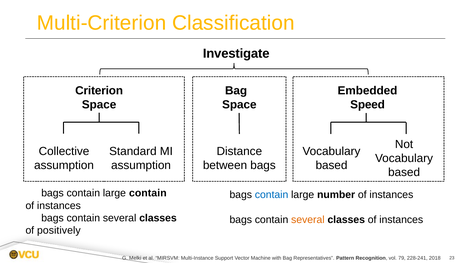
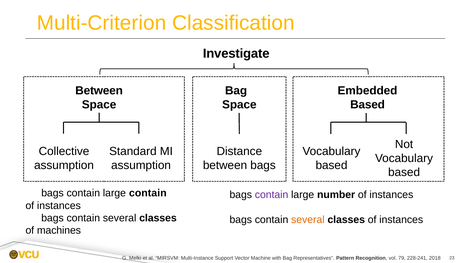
Criterion: Criterion -> Between (99, 91)
Speed: Speed -> Based (368, 105)
contain colour: blue -> purple (272, 195)
positively: positively -> machines (59, 231)
